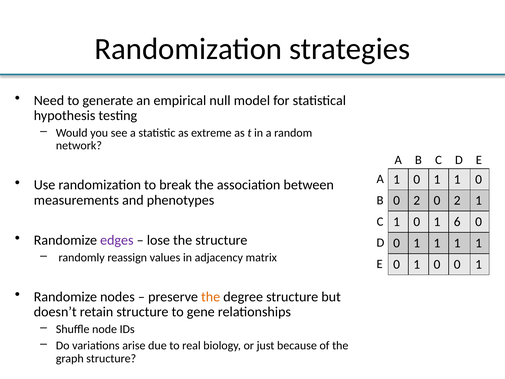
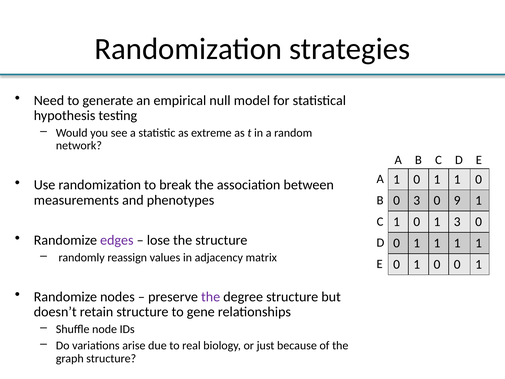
2: 2 -> 3 (417, 200)
2: 2 -> 9 (457, 200)
1 6: 6 -> 3 (457, 222)
the colour: orange -> purple (211, 297)
